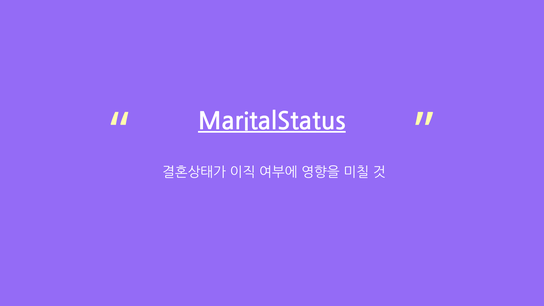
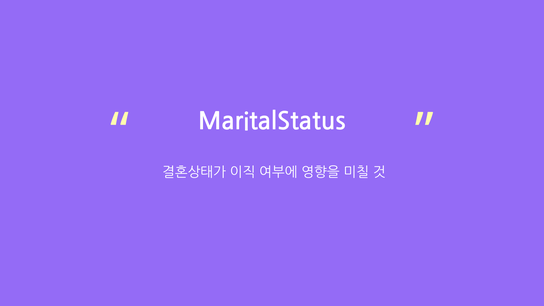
MaritalStatus underline: present -> none (272, 121)
